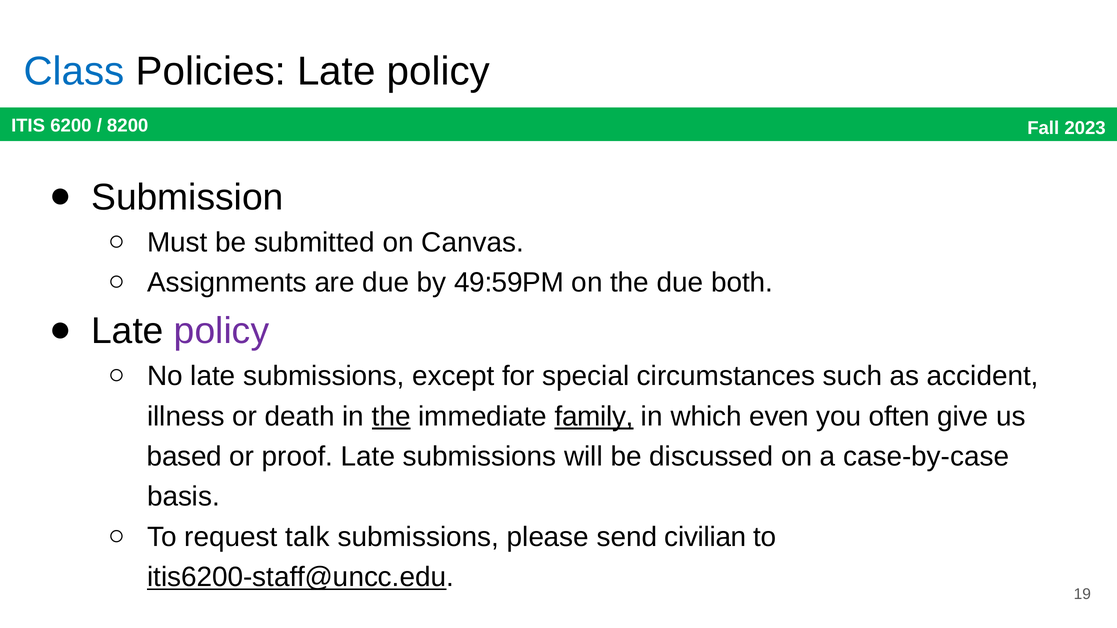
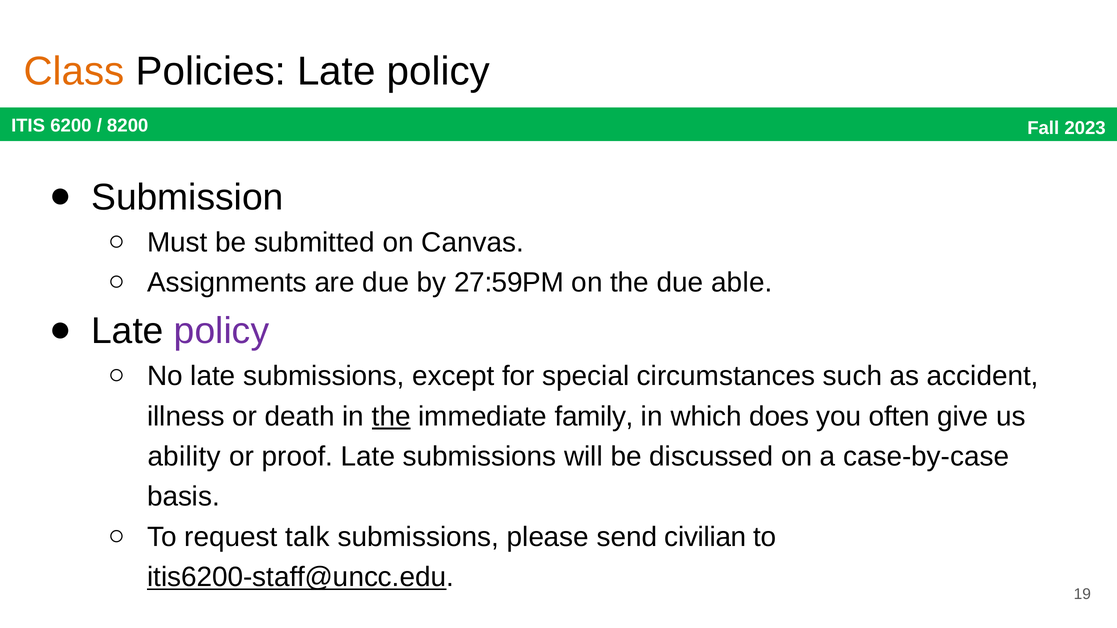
Class colour: blue -> orange (74, 71)
49:59PM: 49:59PM -> 27:59PM (509, 283)
both: both -> able (742, 283)
family underline: present -> none (594, 417)
even: even -> does (779, 417)
based: based -> ability (184, 457)
